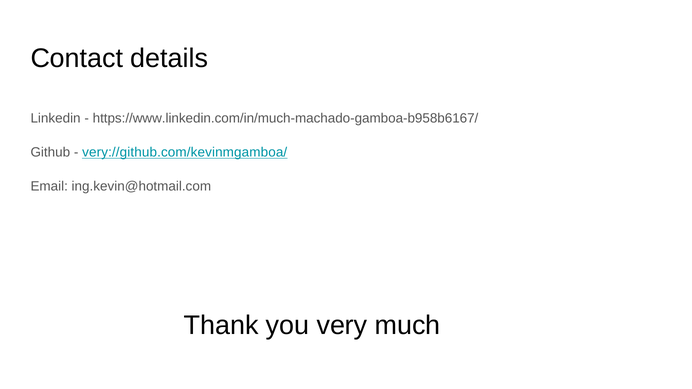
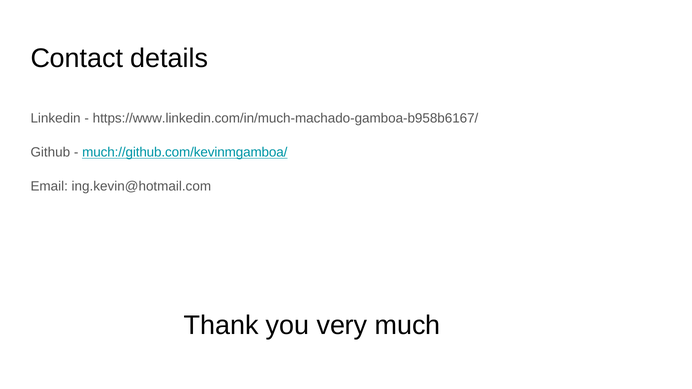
very://github.com/kevinmgamboa/: very://github.com/kevinmgamboa/ -> much://github.com/kevinmgamboa/ (185, 152)
